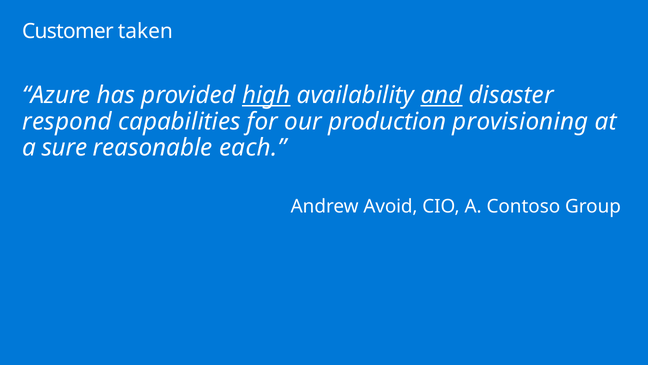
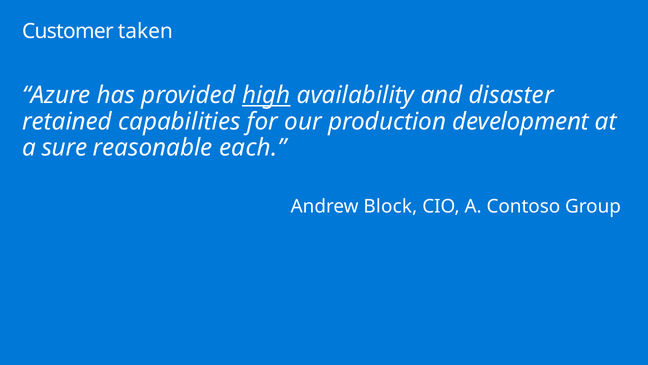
and underline: present -> none (442, 95)
respond: respond -> retained (67, 121)
provisioning: provisioning -> development (521, 121)
Avoid: Avoid -> Block (390, 206)
